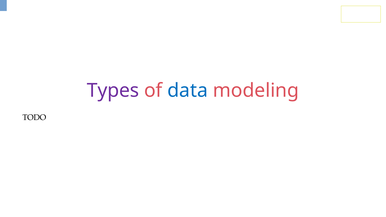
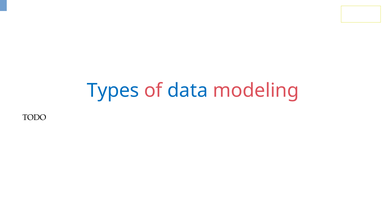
Types colour: purple -> blue (113, 90)
